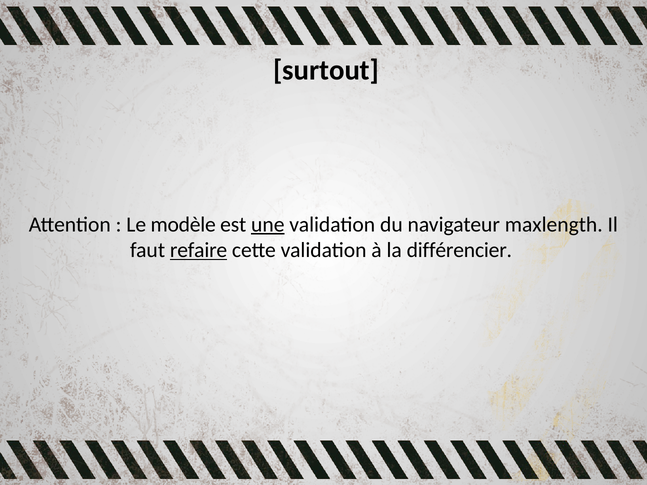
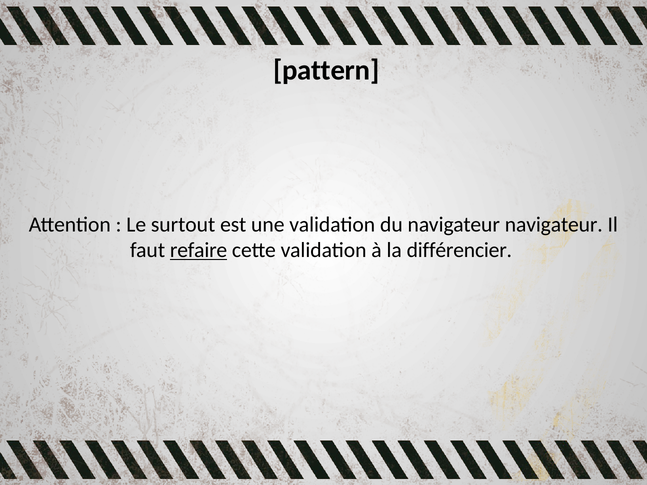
surtout: surtout -> pattern (326, 70)
modèle: modèle -> surtout (183, 225)
une underline: present -> none (268, 225)
navigateur maxlength: maxlength -> navigateur (554, 225)
